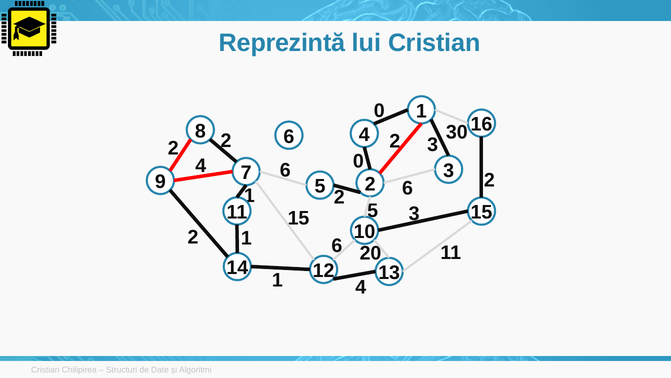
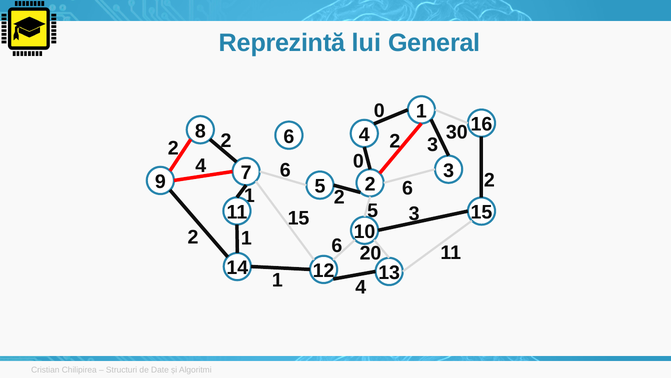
lui Cristian: Cristian -> General (434, 43)
